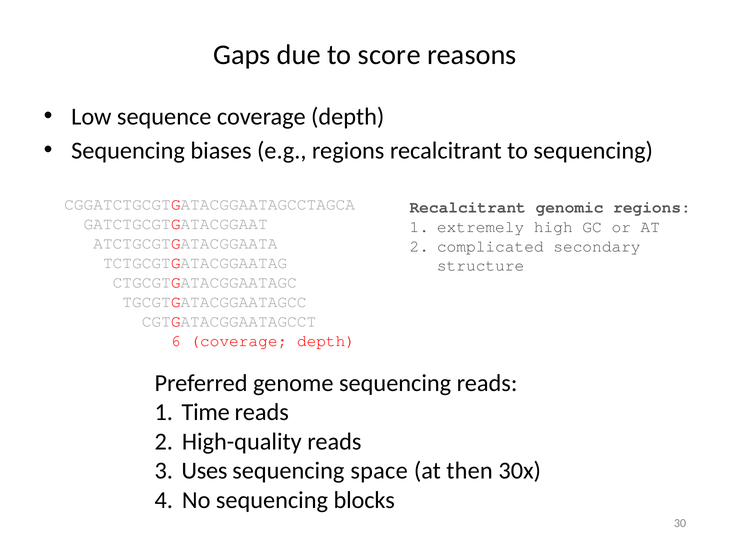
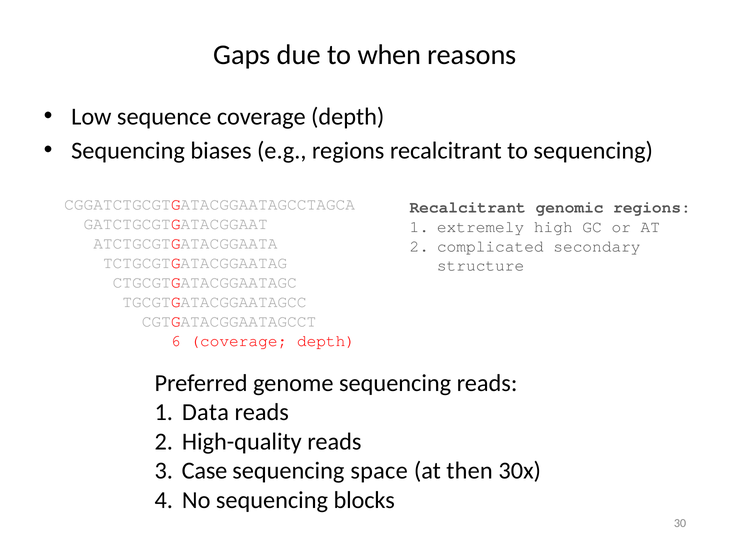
score: score -> when (389, 55)
Time: Time -> Data (205, 412)
Uses: Uses -> Case (204, 470)
